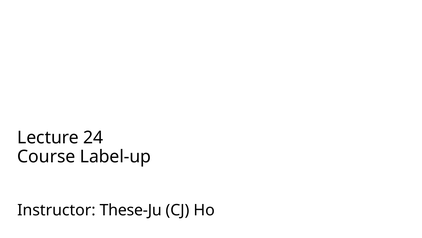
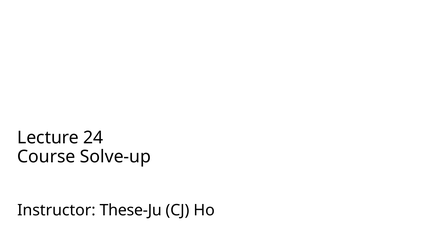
Label-up: Label-up -> Solve-up (115, 156)
